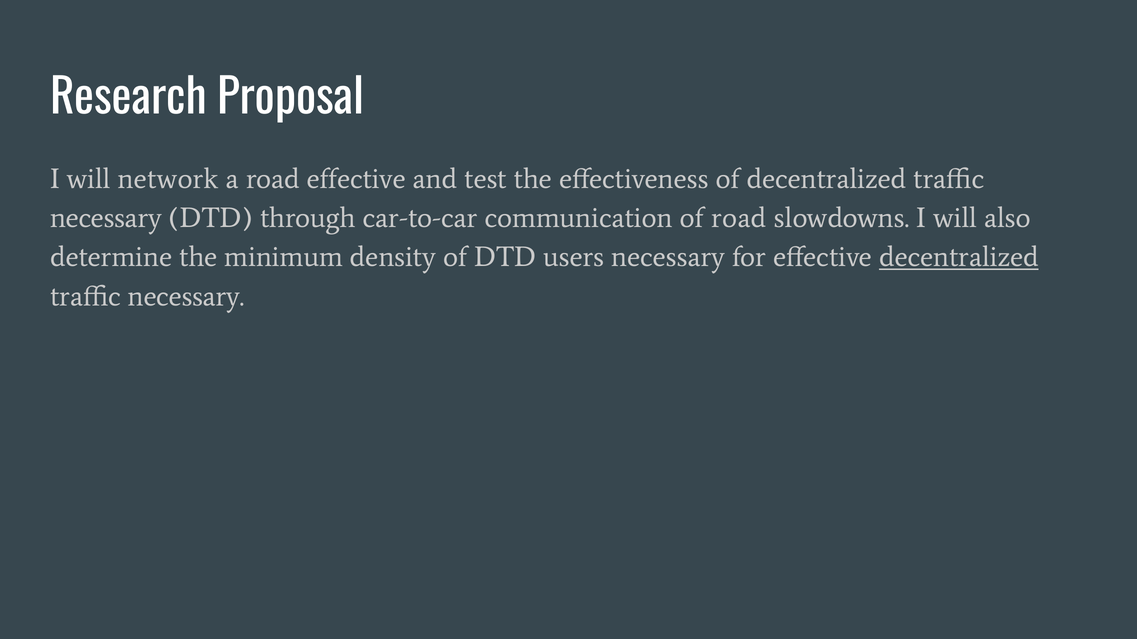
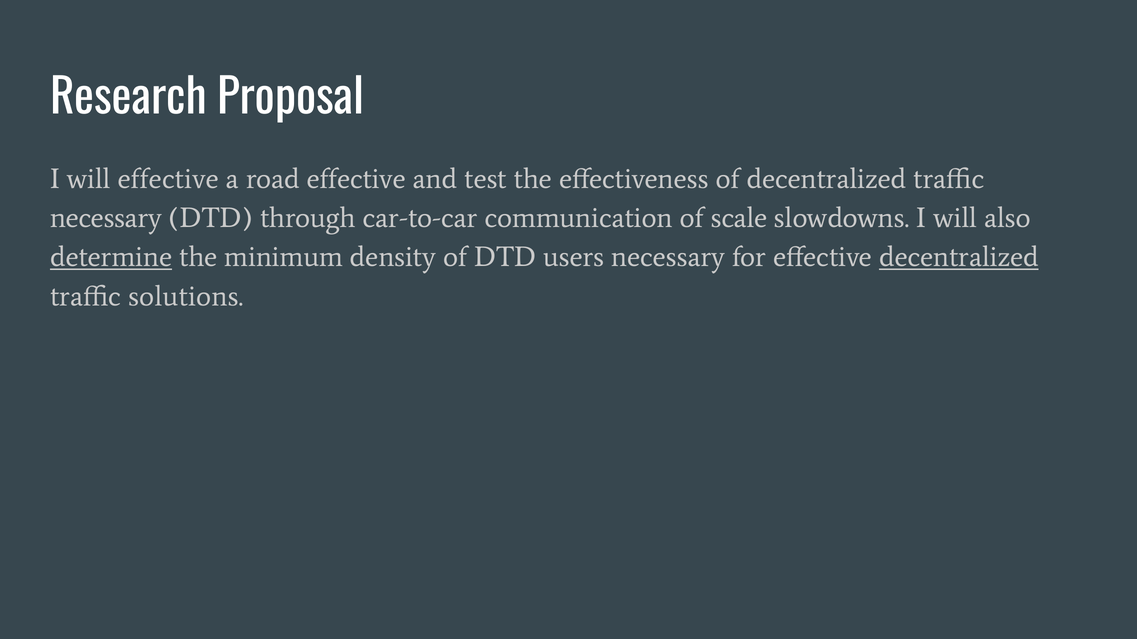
will network: network -> effective (168, 179)
of road: road -> scale (739, 218)
determine underline: none -> present (111, 257)
necessary: necessary -> solutions (186, 296)
